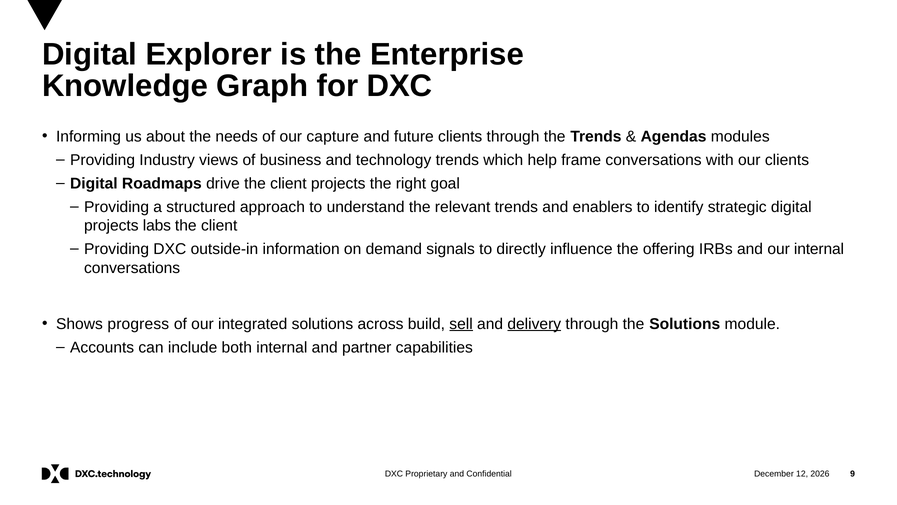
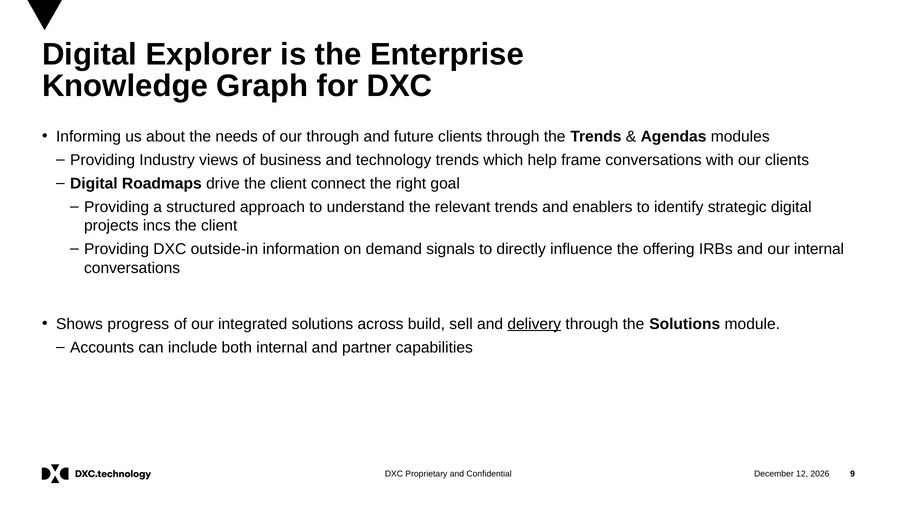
our capture: capture -> through (333, 137)
client projects: projects -> connect (338, 183)
labs: labs -> incs (157, 226)
sell underline: present -> none (461, 324)
